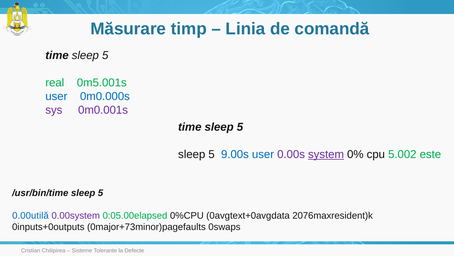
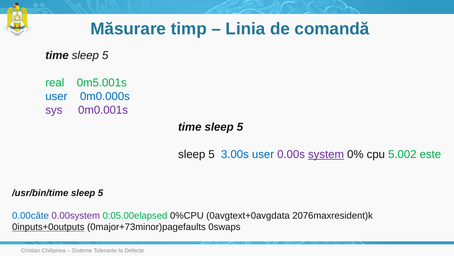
9.00s: 9.00s -> 3.00s (235, 154)
0.00utilă: 0.00utilă -> 0.00câte (31, 215)
0inputs+0outputs underline: none -> present (48, 227)
